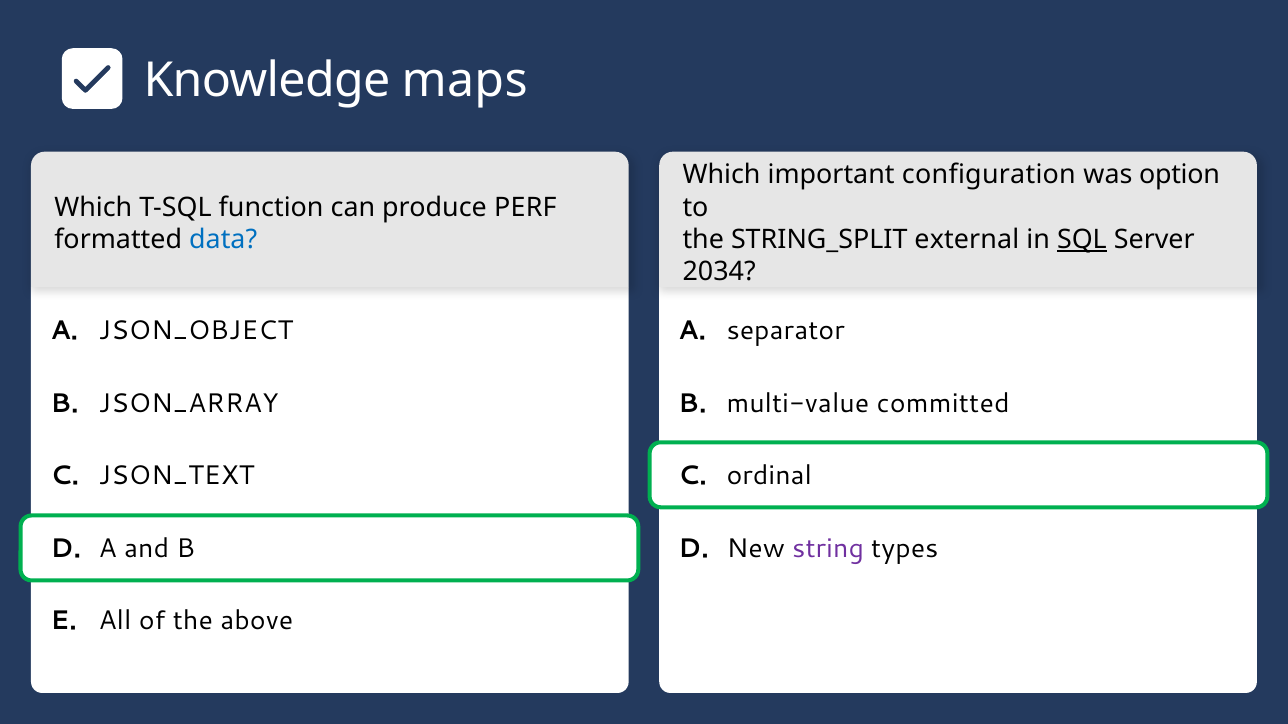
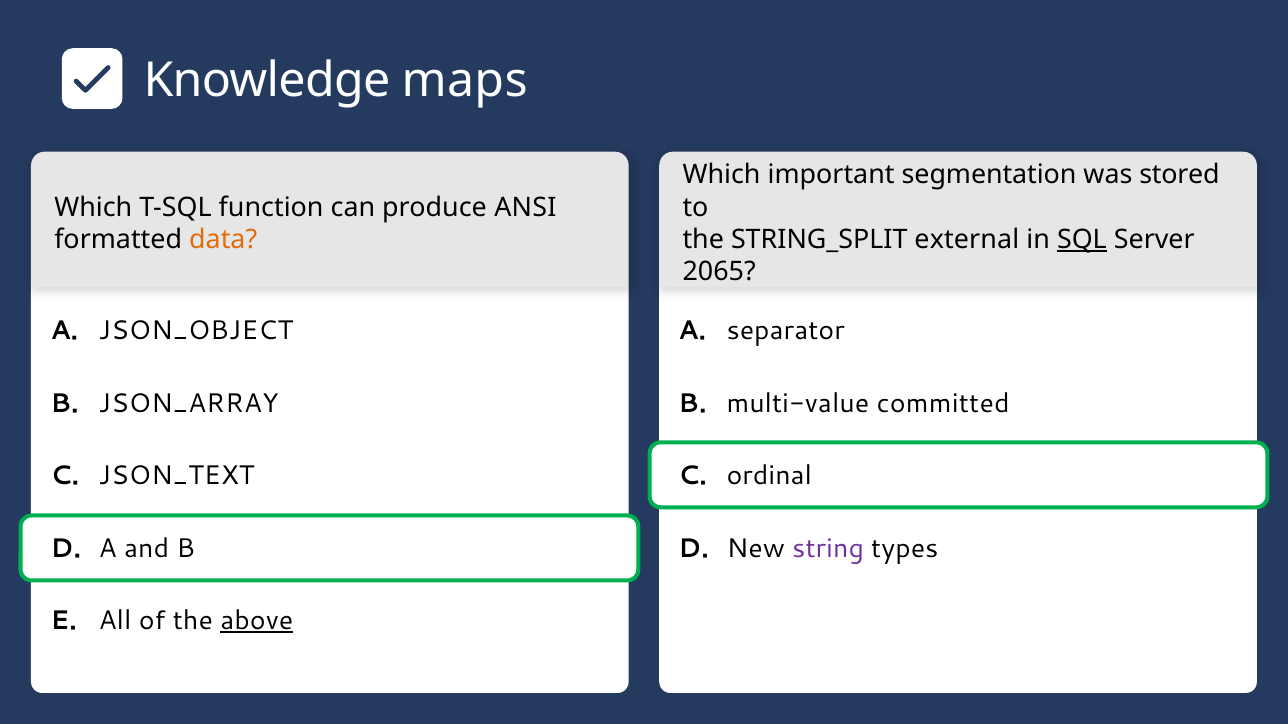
configuration: configuration -> segmentation (989, 175)
option: option -> stored (1179, 175)
PERF: PERF -> ANSI (525, 207)
data colour: blue -> orange (223, 240)
2034: 2034 -> 2065 (719, 272)
above underline: none -> present (257, 621)
